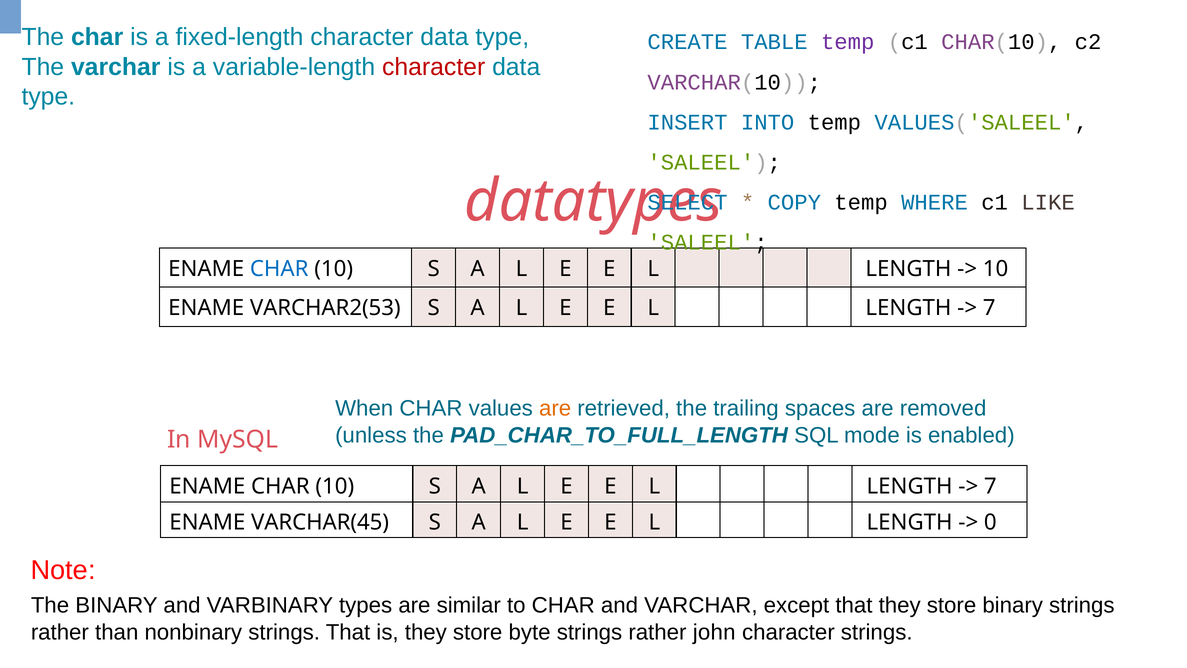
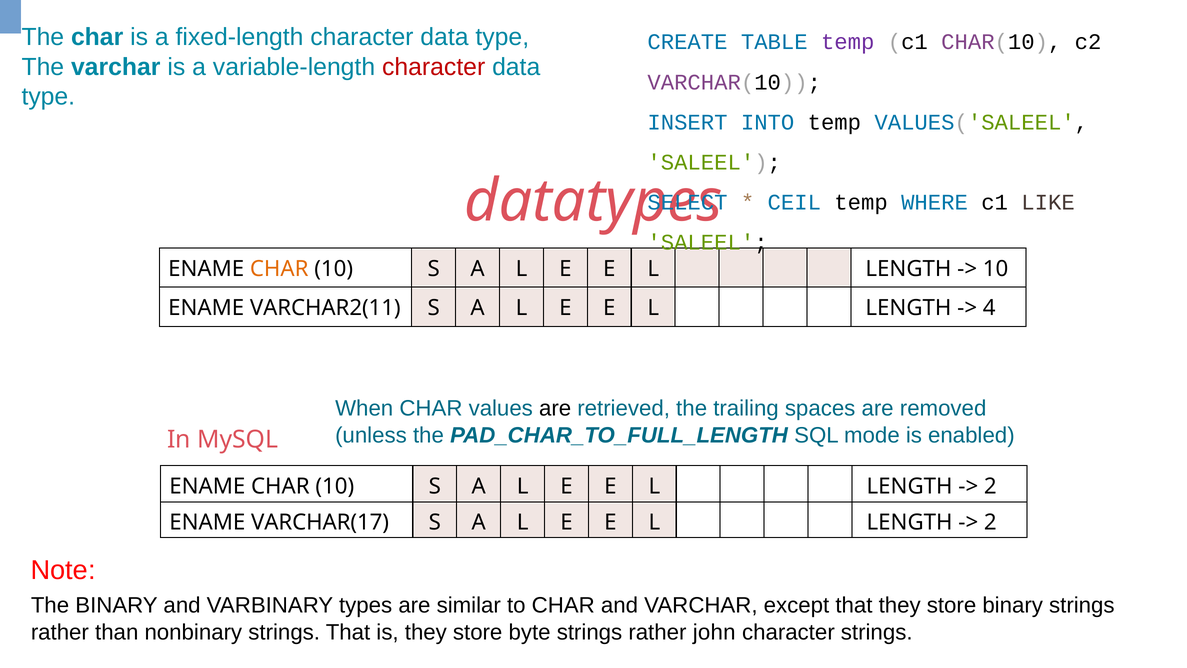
COPY: COPY -> CEIL (794, 202)
CHAR colour: blue -> orange (279, 269)
VARCHAR2(53: VARCHAR2(53 -> VARCHAR2(11 (325, 308)
7: 7 -> 4 (989, 308)
are colour: orange -> black (555, 408)
7: 7 -> 2 (990, 486)
VARCHAR(45: VARCHAR(45 -> VARCHAR(17 (320, 522)
0: 0 -> 2 (990, 522)
